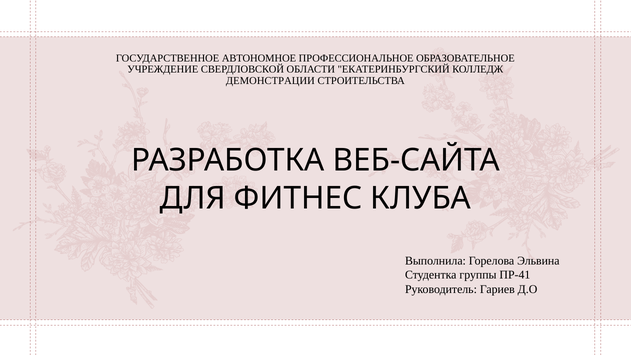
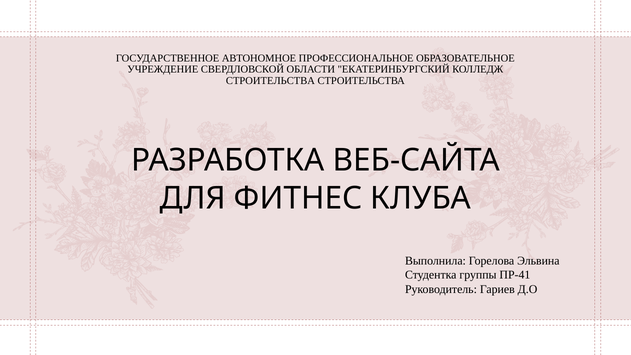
ДЕМОНСТРАЦИИ: ДЕМОНСТРАЦИИ -> СТРОИТЕЛЬСТВА (270, 81)
